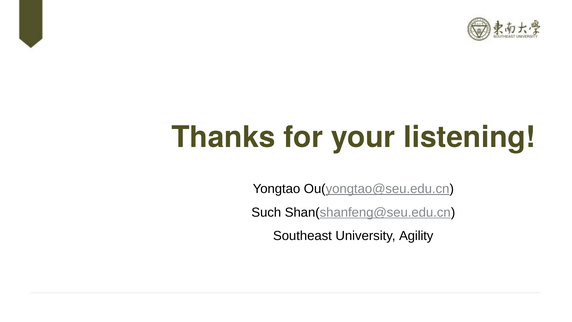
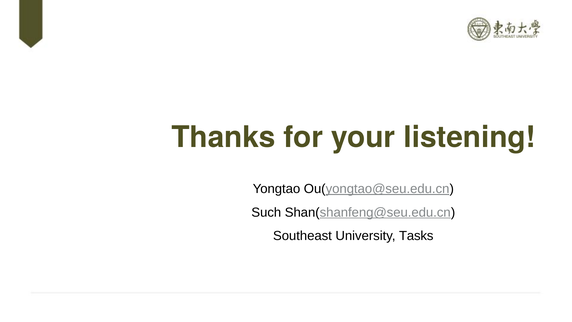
Agility: Agility -> Tasks (416, 236)
